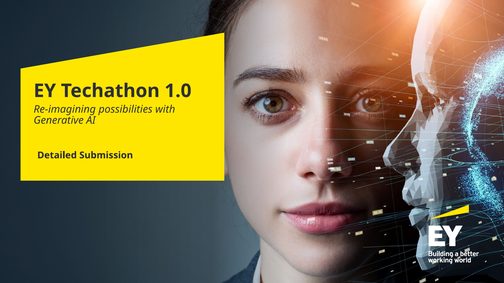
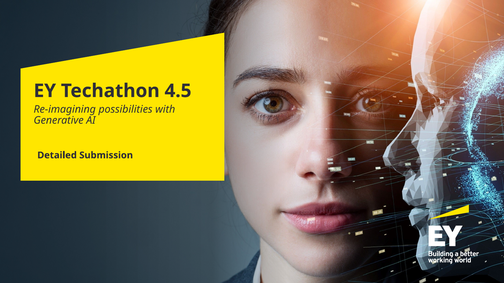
1.0: 1.0 -> 4.5 (178, 91)
